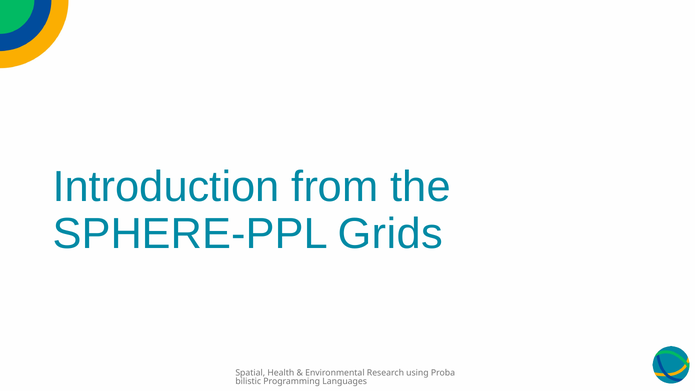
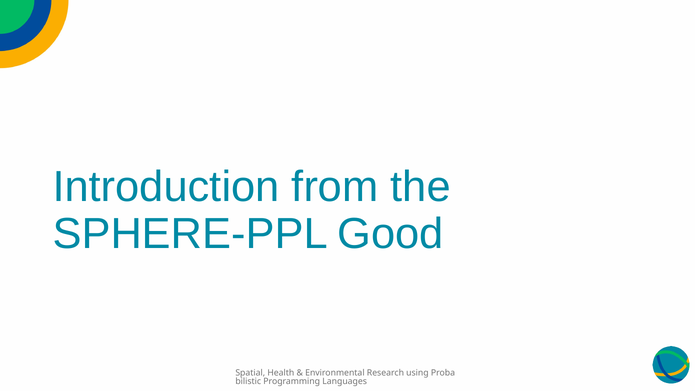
Grids: Grids -> Good (391, 234)
